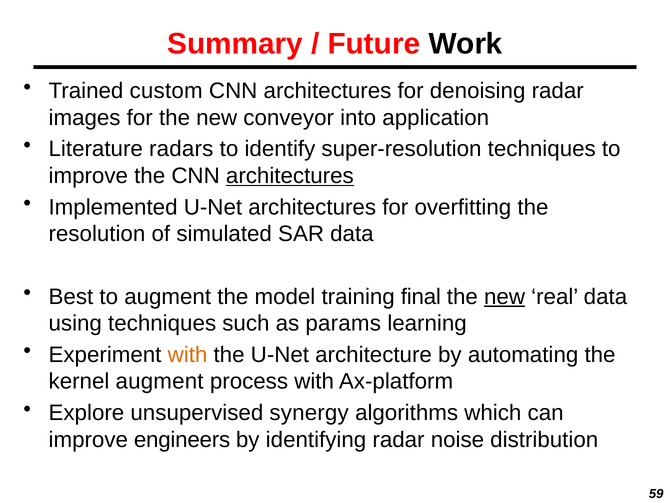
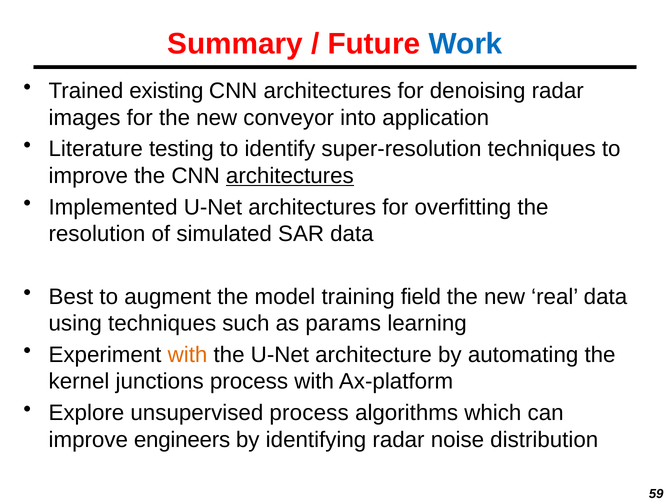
Work colour: black -> blue (466, 44)
custom: custom -> existing (166, 91)
radars: radars -> testing (181, 149)
final: final -> field (421, 296)
new underline: present -> none (505, 296)
kernel augment: augment -> junctions (160, 381)
unsupervised synergy: synergy -> process (309, 412)
